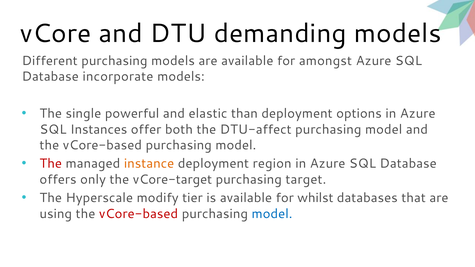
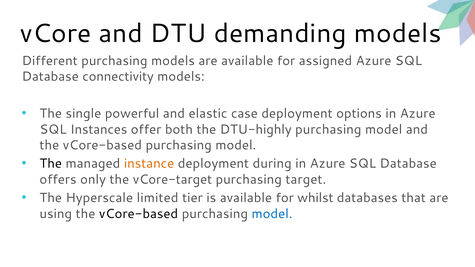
amongst: amongst -> assigned (325, 61)
incorporate: incorporate -> connectivity (118, 77)
than: than -> case (244, 114)
DTU-affect: DTU-affect -> DTU-highly (256, 129)
The colour: red -> black (51, 164)
region: region -> during (272, 164)
modify: modify -> limited (158, 198)
vCore-based colour: red -> black (139, 214)
